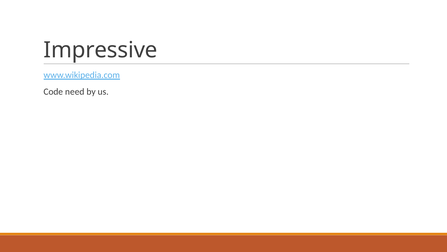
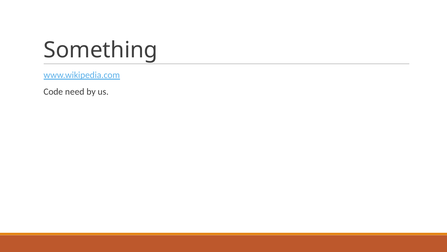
Impressive: Impressive -> Something (101, 50)
